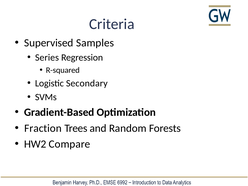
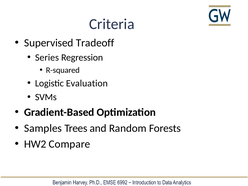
Samples: Samples -> Tradeoff (95, 43)
Secondary: Secondary -> Evaluation (87, 83)
Fraction: Fraction -> Samples (43, 128)
